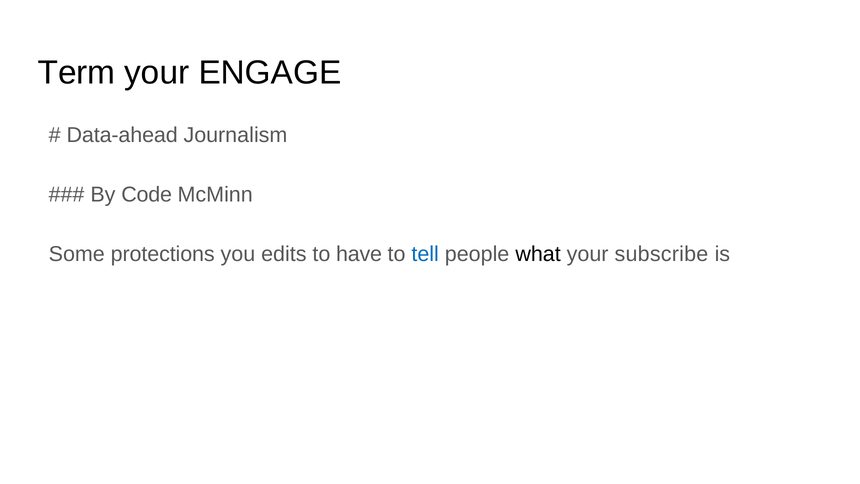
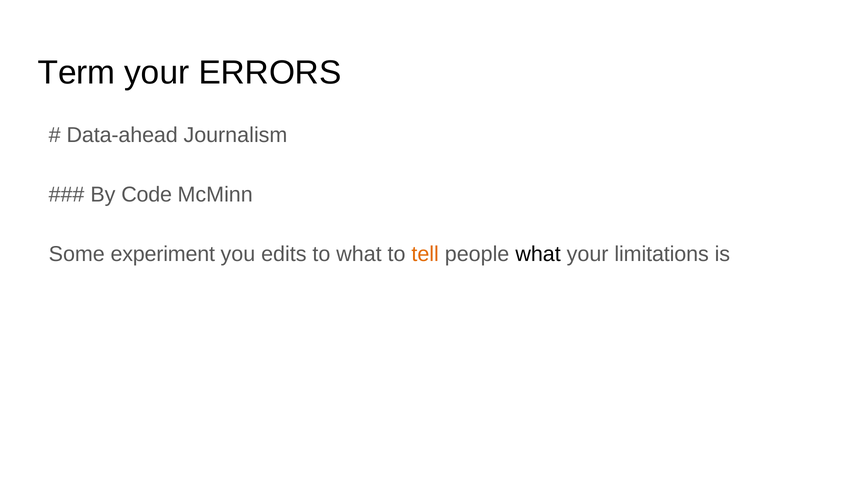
ENGAGE: ENGAGE -> ERRORS (270, 73)
protections: protections -> experiment (163, 254)
to have: have -> what (359, 254)
tell colour: blue -> orange (425, 254)
subscribe: subscribe -> limitations (662, 254)
